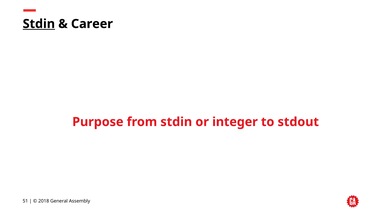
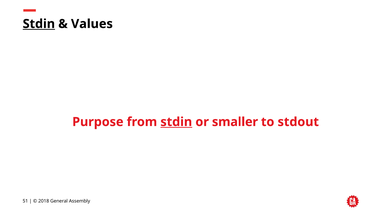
Career: Career -> Values (92, 24)
stdin underline: none -> present (176, 122)
integer: integer -> smaller (235, 122)
